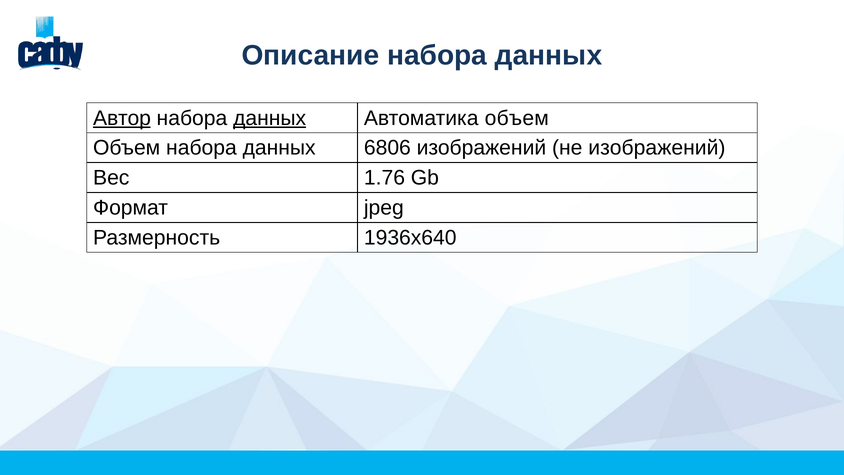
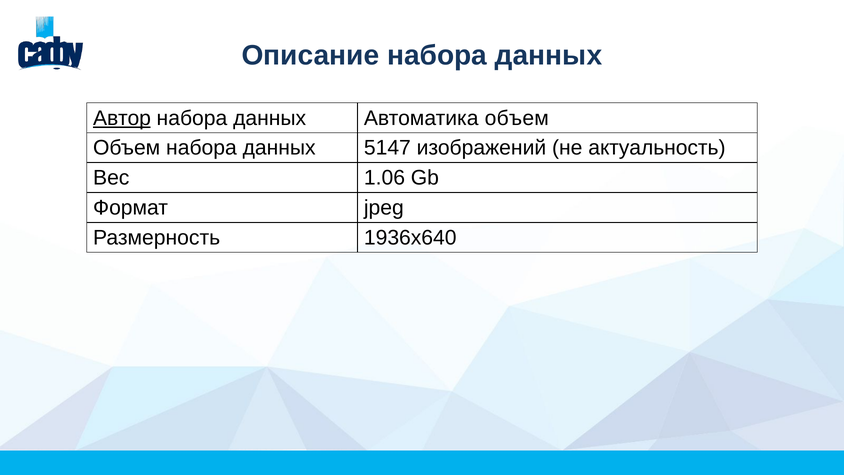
данных underline: present -> none (270, 118)
6806: 6806 -> 5147 (387, 148)
не изображений: изображений -> актуальность (657, 148)
1.76: 1.76 -> 1.06 (384, 178)
